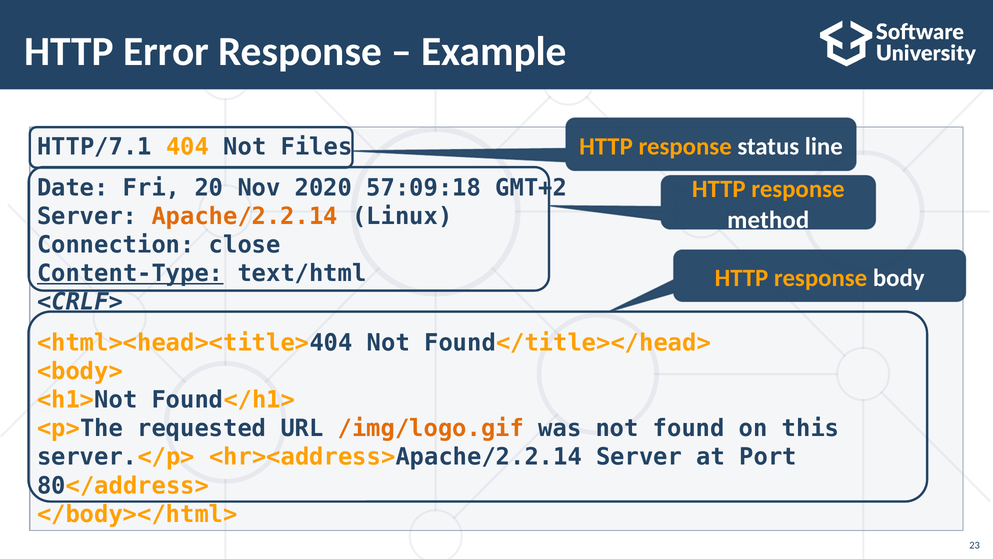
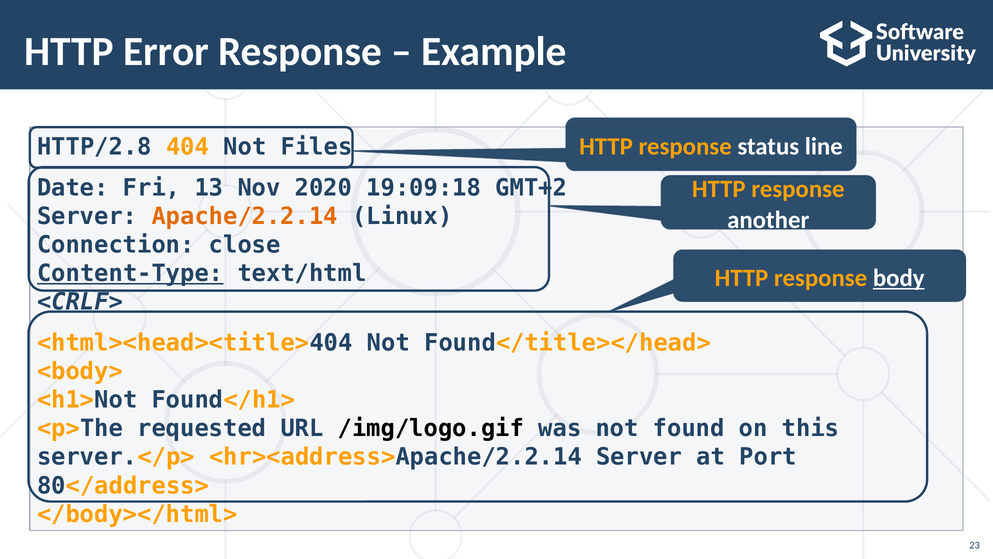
HTTP/7.1: HTTP/7.1 -> HTTP/2.8 (94, 147)
20: 20 -> 13 (209, 188)
57:09:18: 57:09:18 -> 19:09:18 (424, 188)
method: method -> another (768, 220)
body underline: none -> present (899, 278)
/img/logo.gif colour: orange -> black (431, 428)
